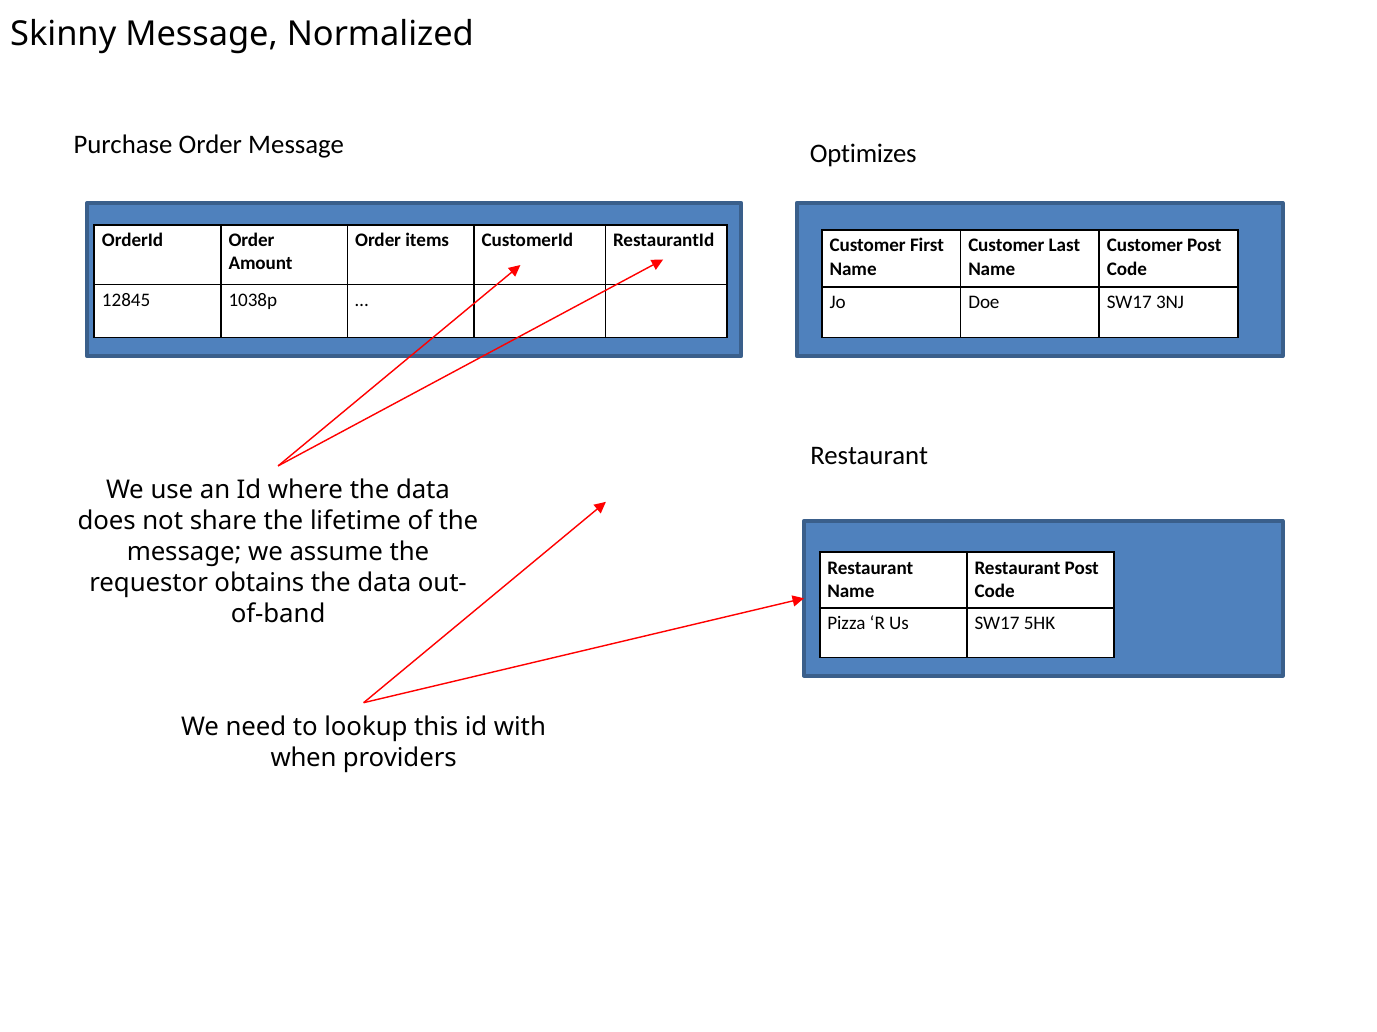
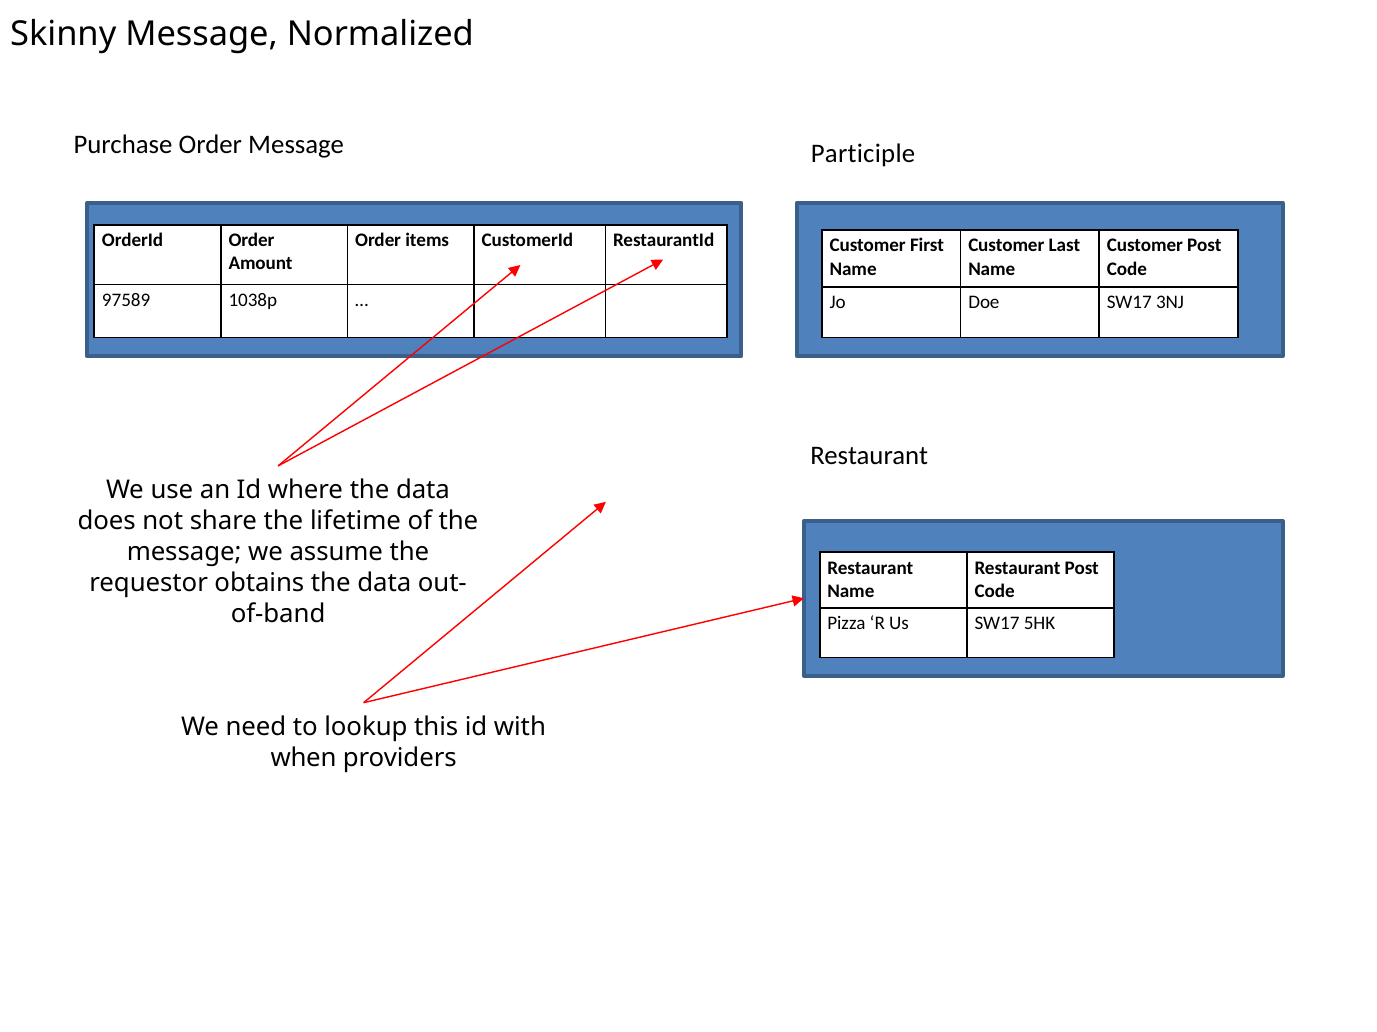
Optimizes: Optimizes -> Participle (863, 153)
12845: 12845 -> 97589 (126, 300)
